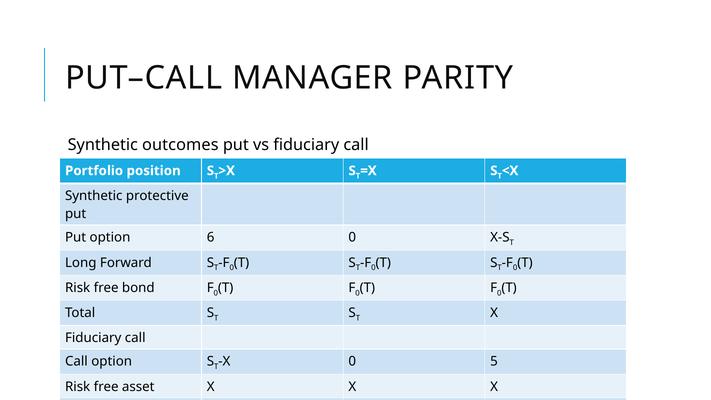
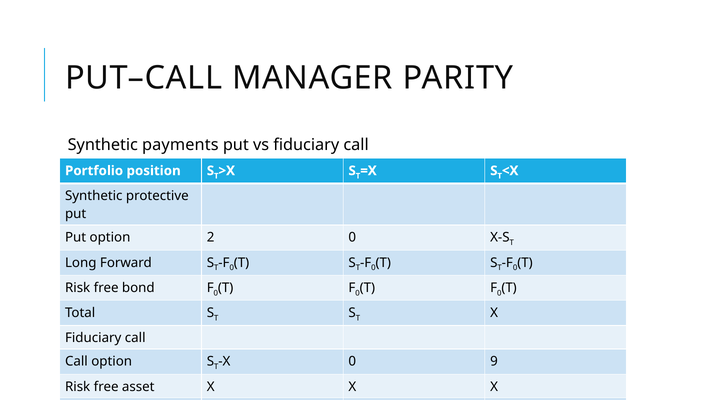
outcomes: outcomes -> payments (180, 145)
6: 6 -> 2 (211, 237)
5: 5 -> 9 (494, 361)
